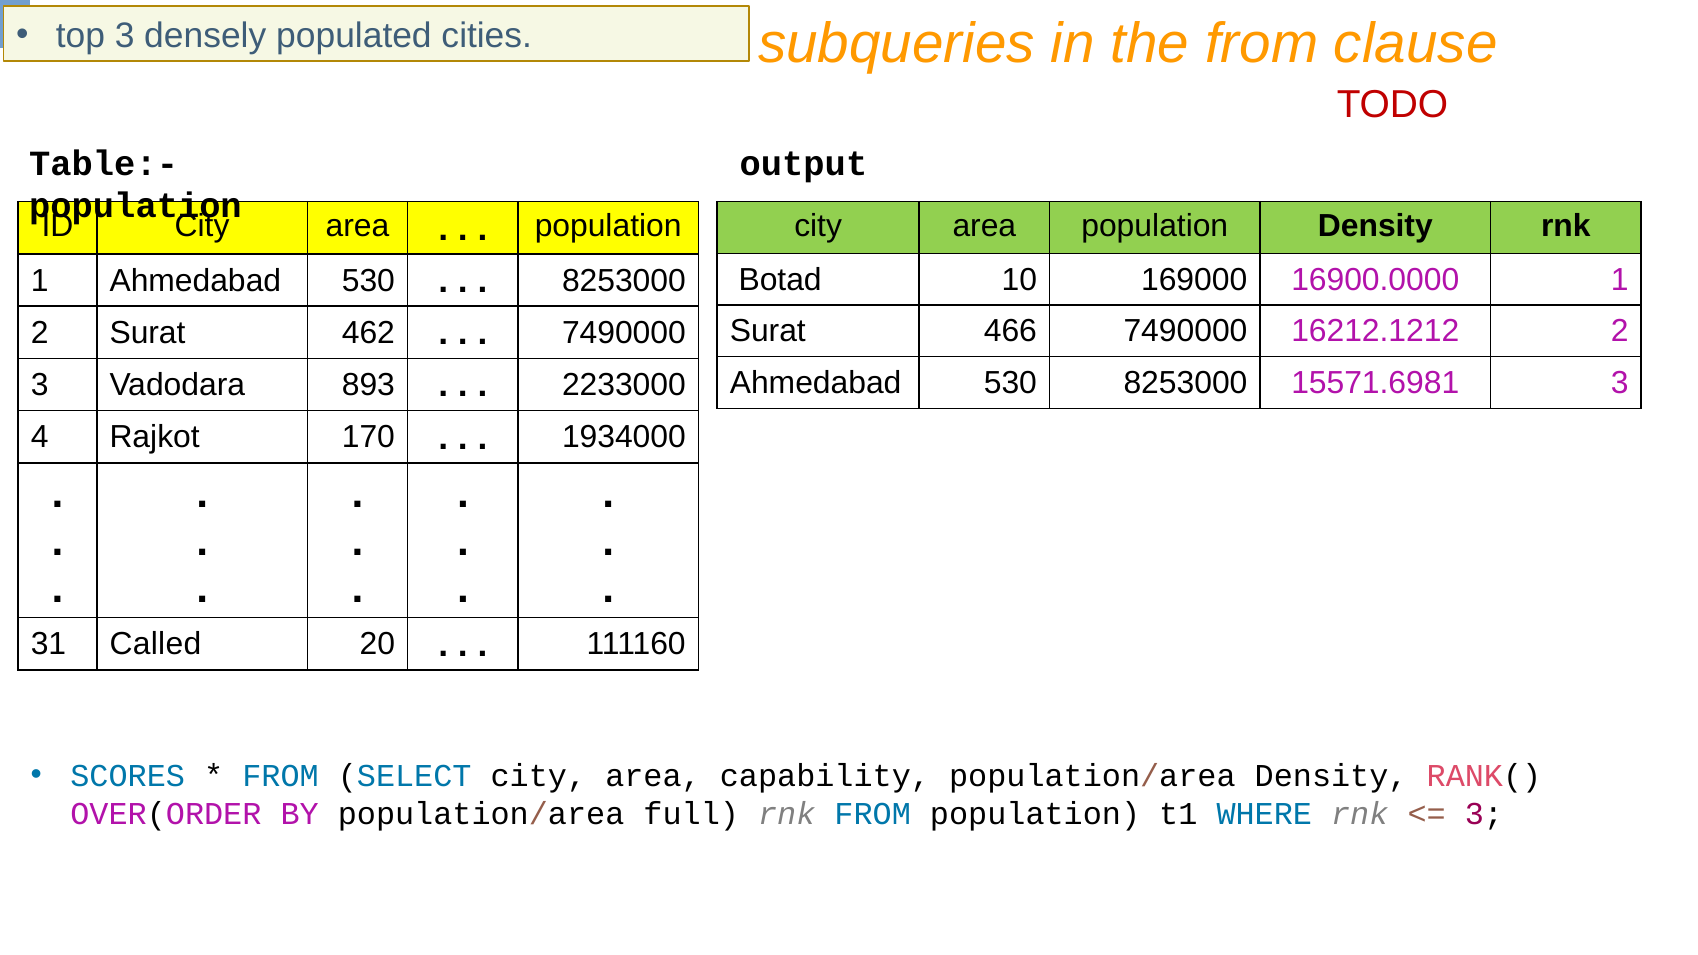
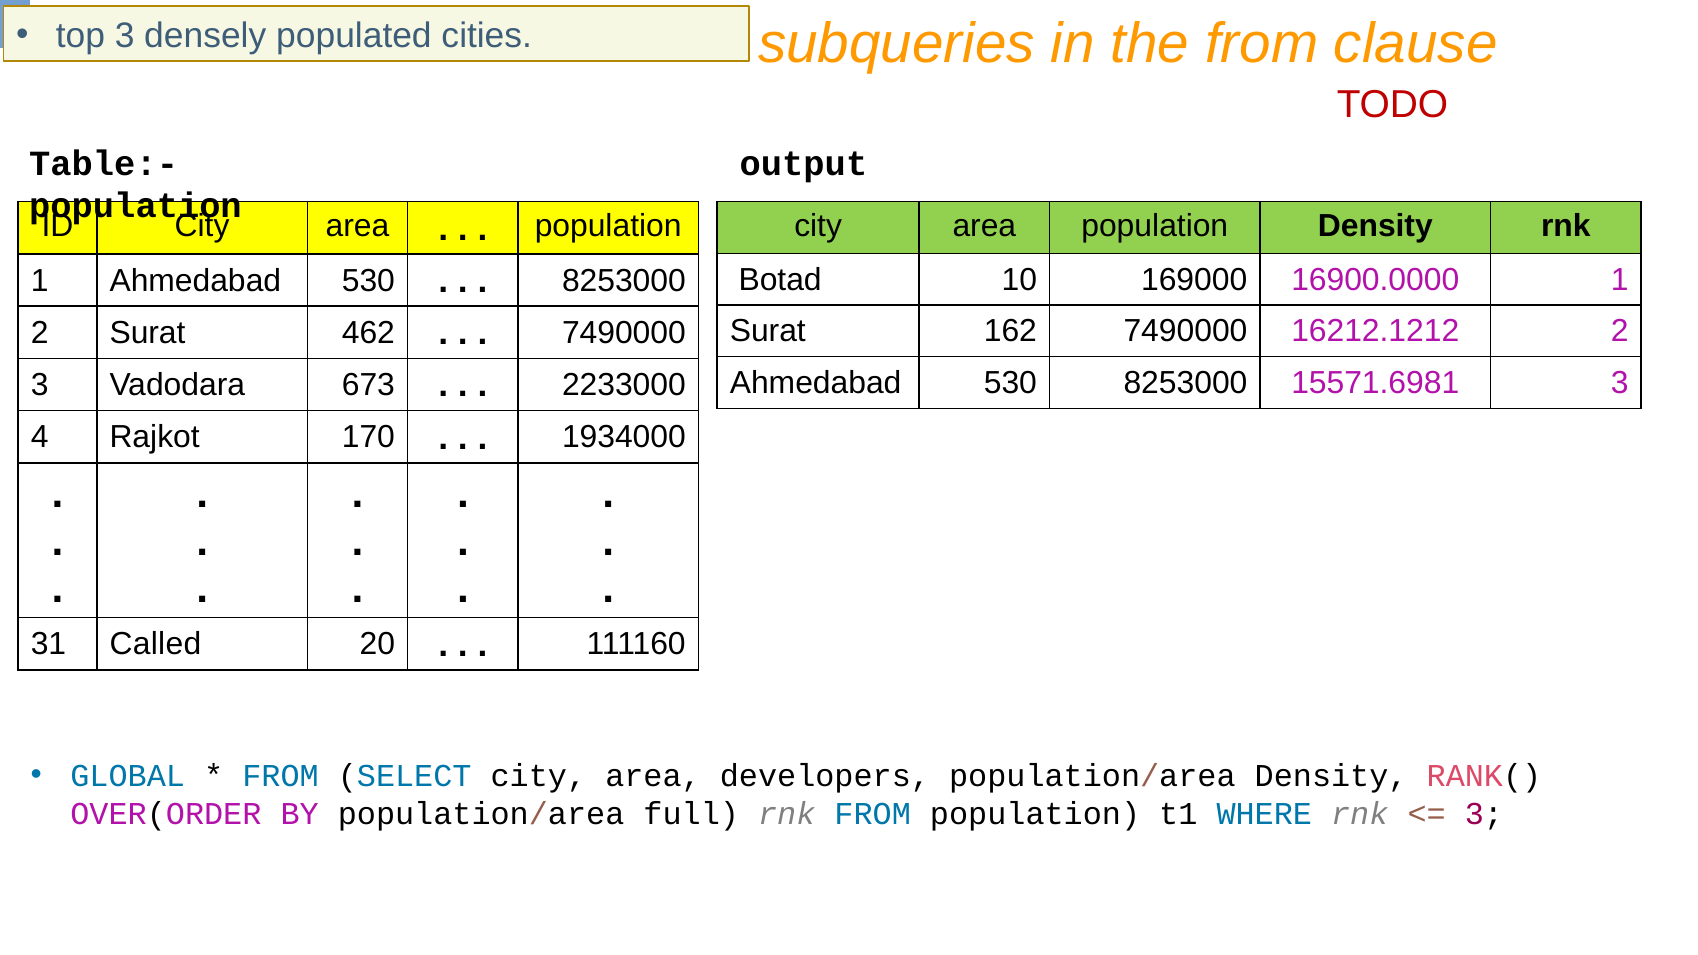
466: 466 -> 162 (1010, 331)
893: 893 -> 673 (368, 385)
SCORES: SCORES -> GLOBAL (128, 776)
capability: capability -> developers (825, 776)
